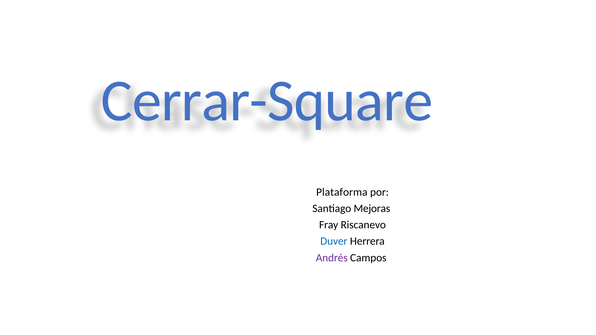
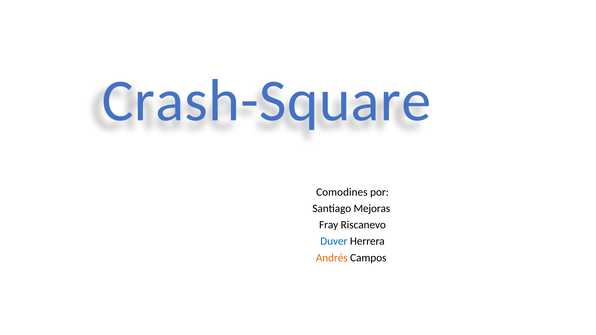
Cerrar-Square: Cerrar-Square -> Crash-Square (266, 101)
Plataforma: Plataforma -> Comodines (342, 192)
Andrés colour: purple -> orange (332, 258)
